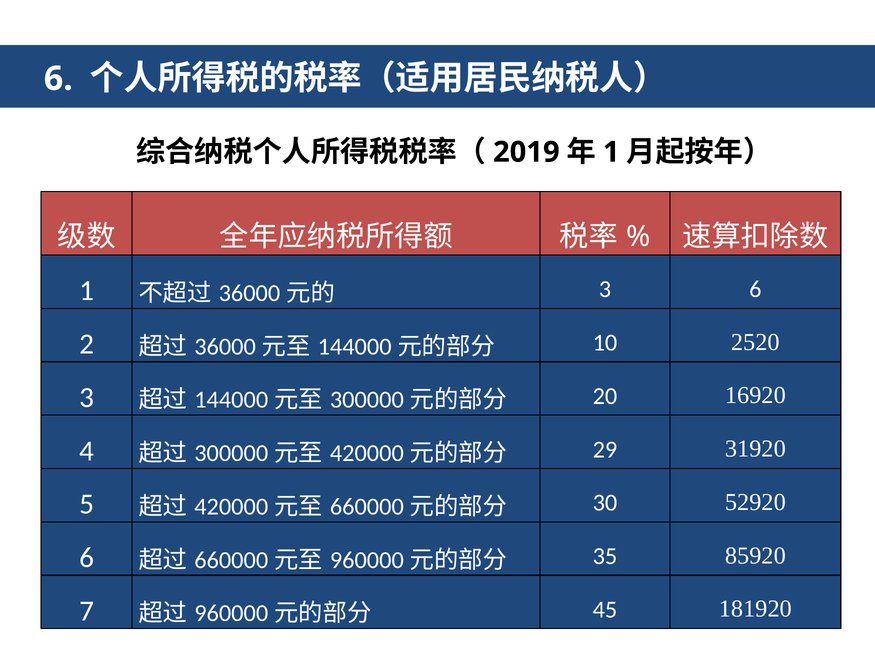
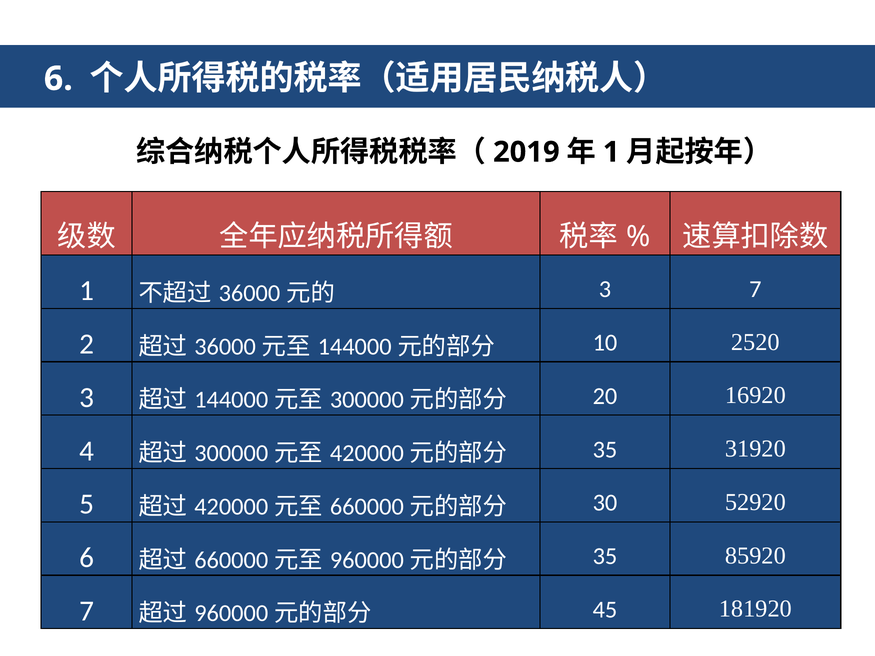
3 6: 6 -> 7 (755, 290)
29: 29 -> 35 (605, 450)
